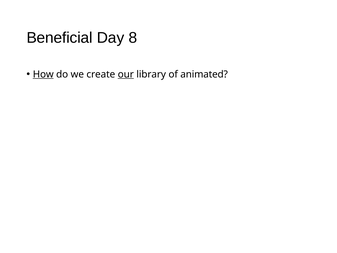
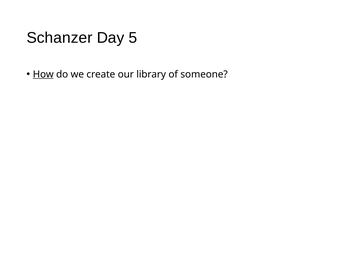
Beneficial: Beneficial -> Schanzer (59, 38)
8: 8 -> 5 (133, 38)
our underline: present -> none (126, 74)
animated: animated -> someone (204, 74)
